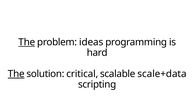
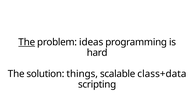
The underline: present -> none (16, 74)
critical: critical -> things (82, 74)
scale+data: scale+data -> class+data (162, 74)
